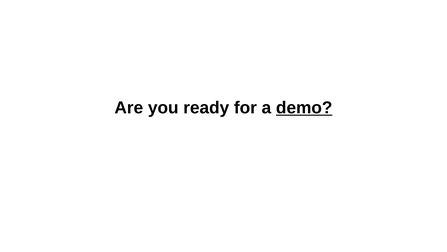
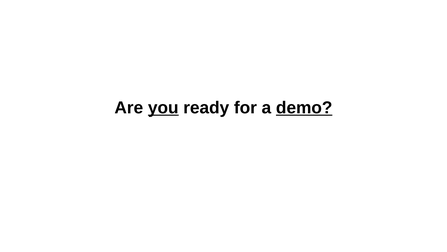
you underline: none -> present (163, 108)
